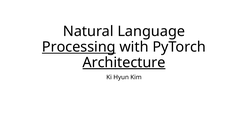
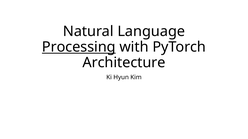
Architecture underline: present -> none (124, 63)
